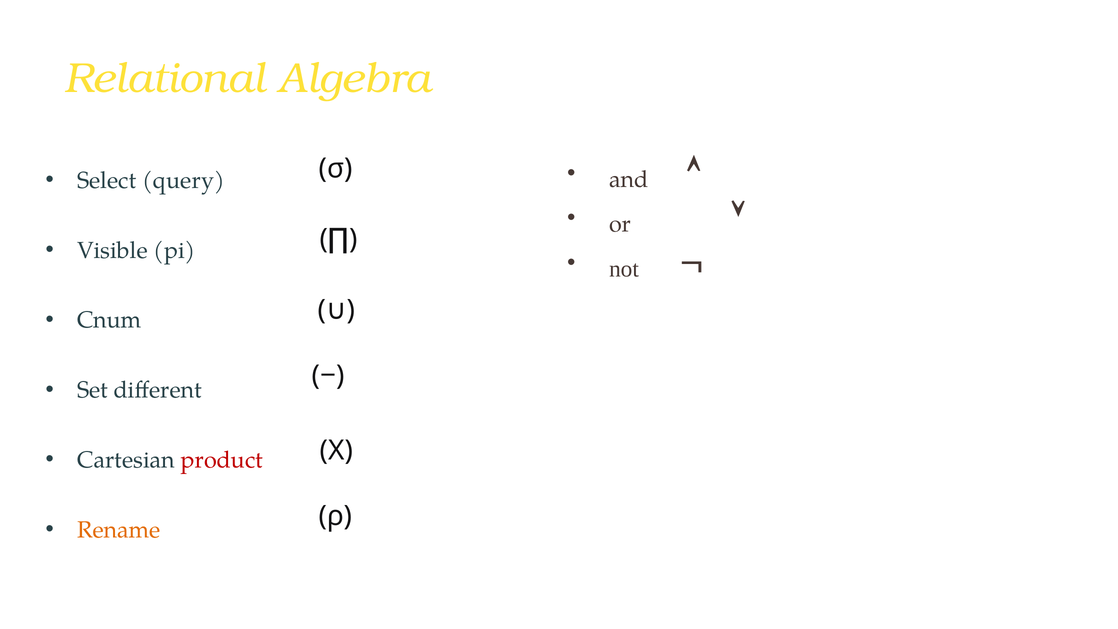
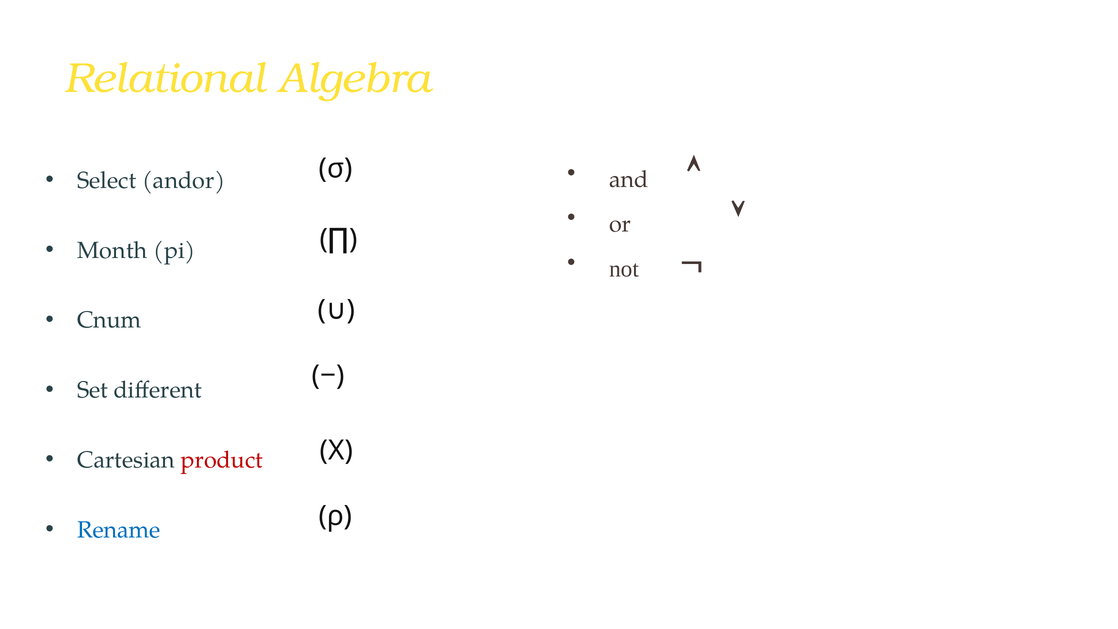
query: query -> andor (184, 180)
Visible: Visible -> Month (112, 250)
Rename colour: orange -> blue (119, 530)
